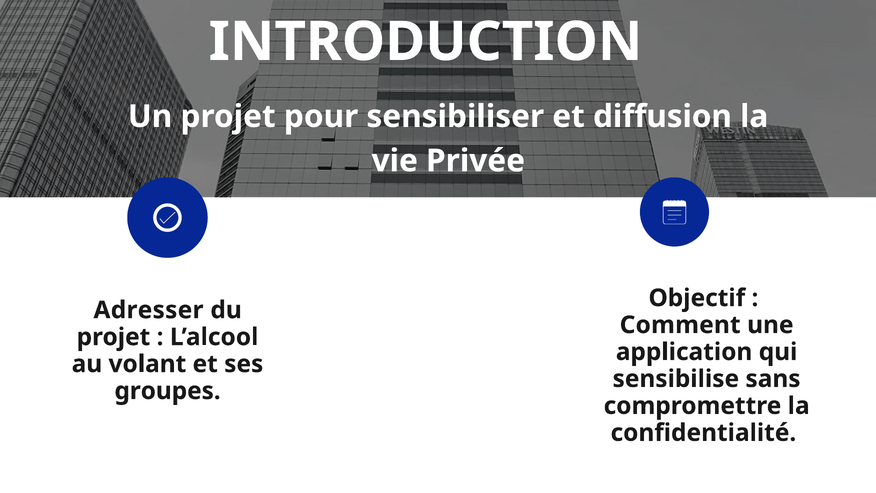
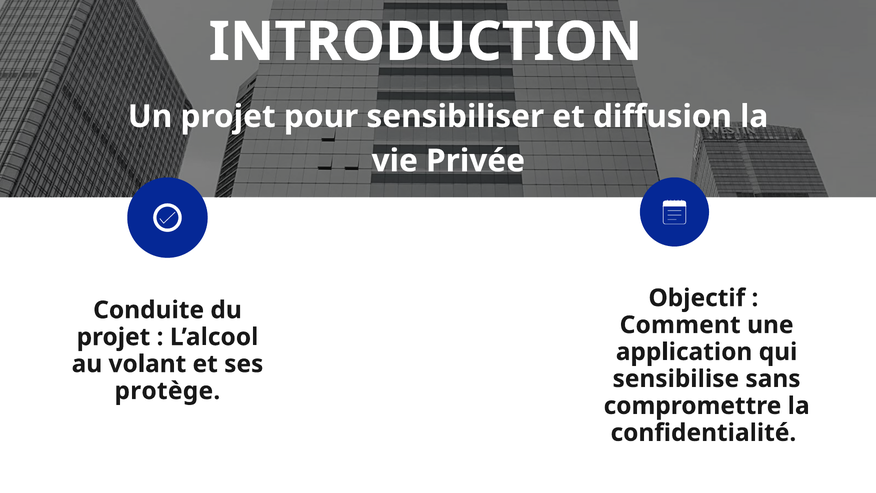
Adresser: Adresser -> Conduite (149, 310)
groupes: groupes -> protège (167, 391)
